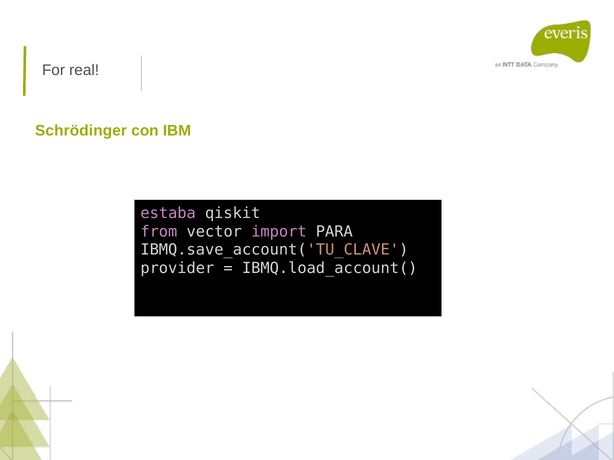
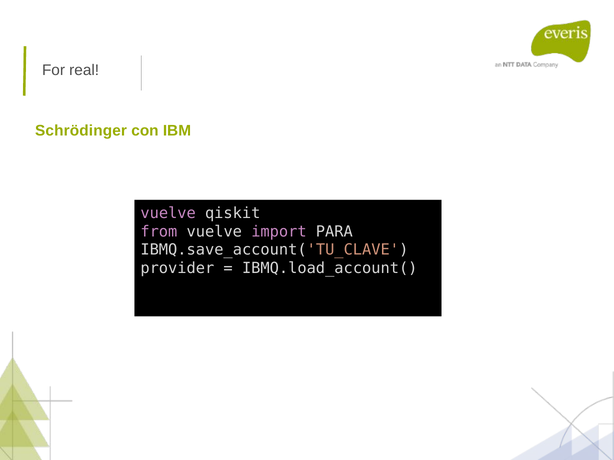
estaba: estaba -> vuelve (168, 213)
from vector: vector -> vuelve (214, 232)
